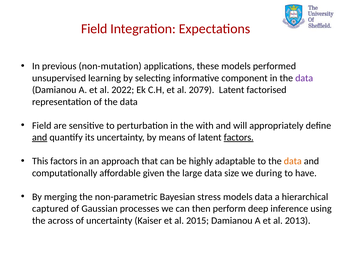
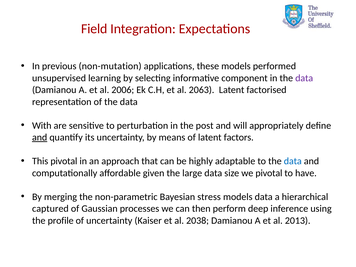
2022: 2022 -> 2006 (123, 90)
2079: 2079 -> 2063 (202, 90)
Field: Field -> With (42, 126)
with: with -> post (205, 126)
factors underline: present -> none (239, 137)
This factors: factors -> pivotal (64, 161)
data colour: orange -> blue (293, 161)
we during: during -> pivotal (269, 173)
across: across -> profile (61, 220)
2015: 2015 -> 2038 (198, 220)
